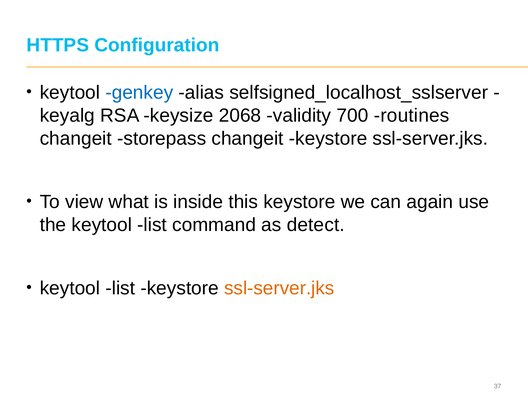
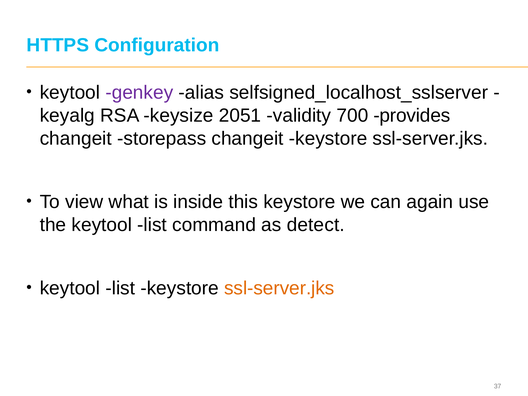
genkey colour: blue -> purple (139, 93)
2068: 2068 -> 2051 (240, 115)
routines: routines -> provides (412, 115)
